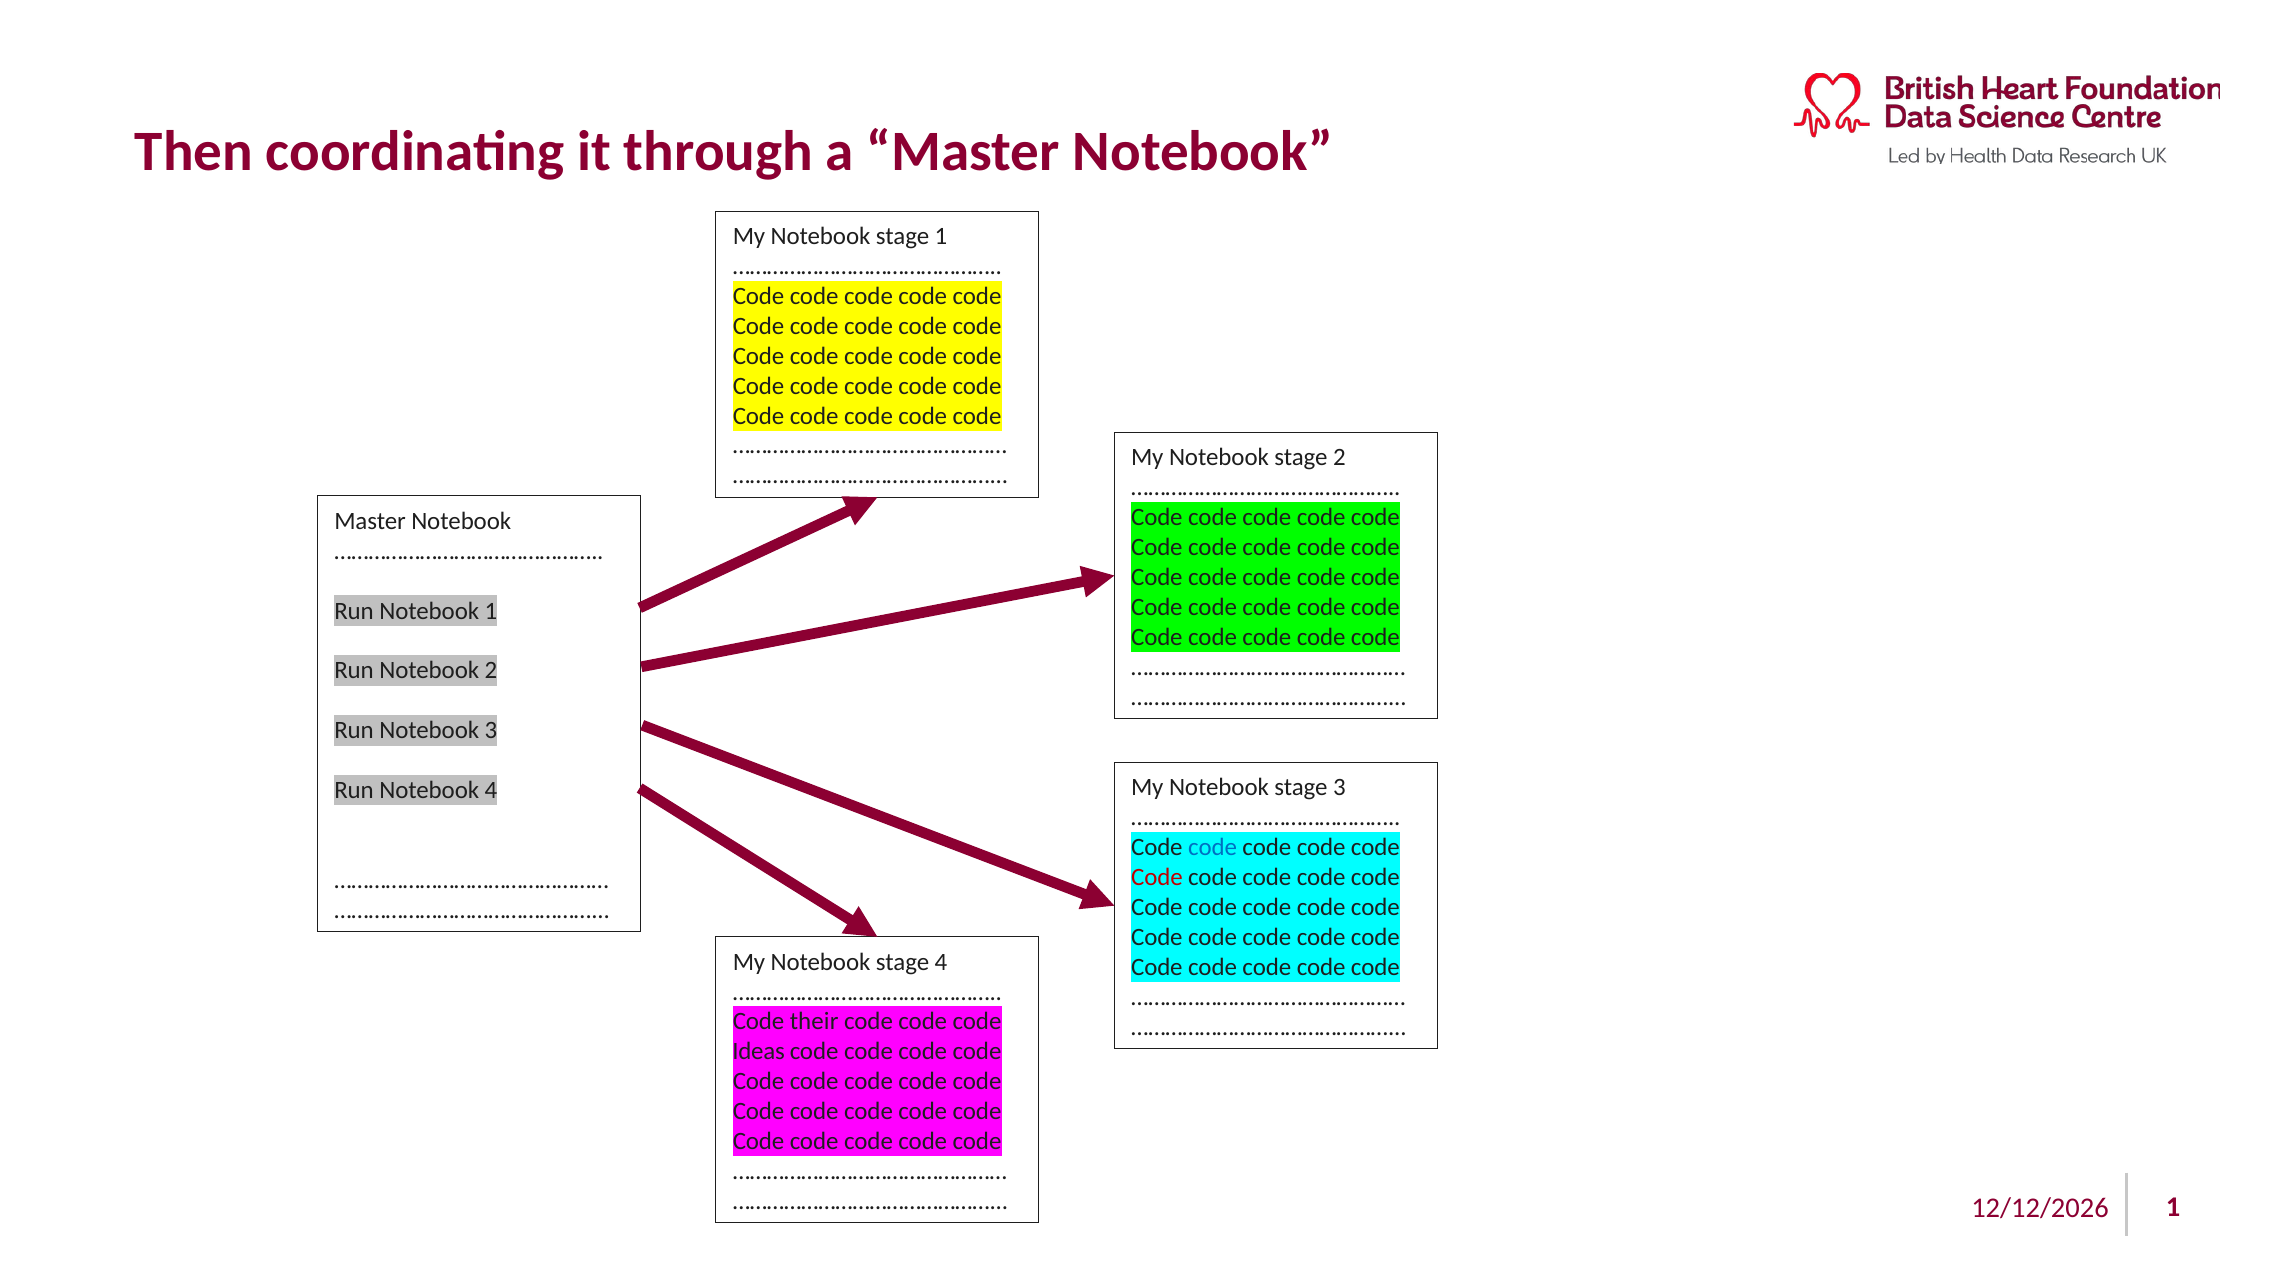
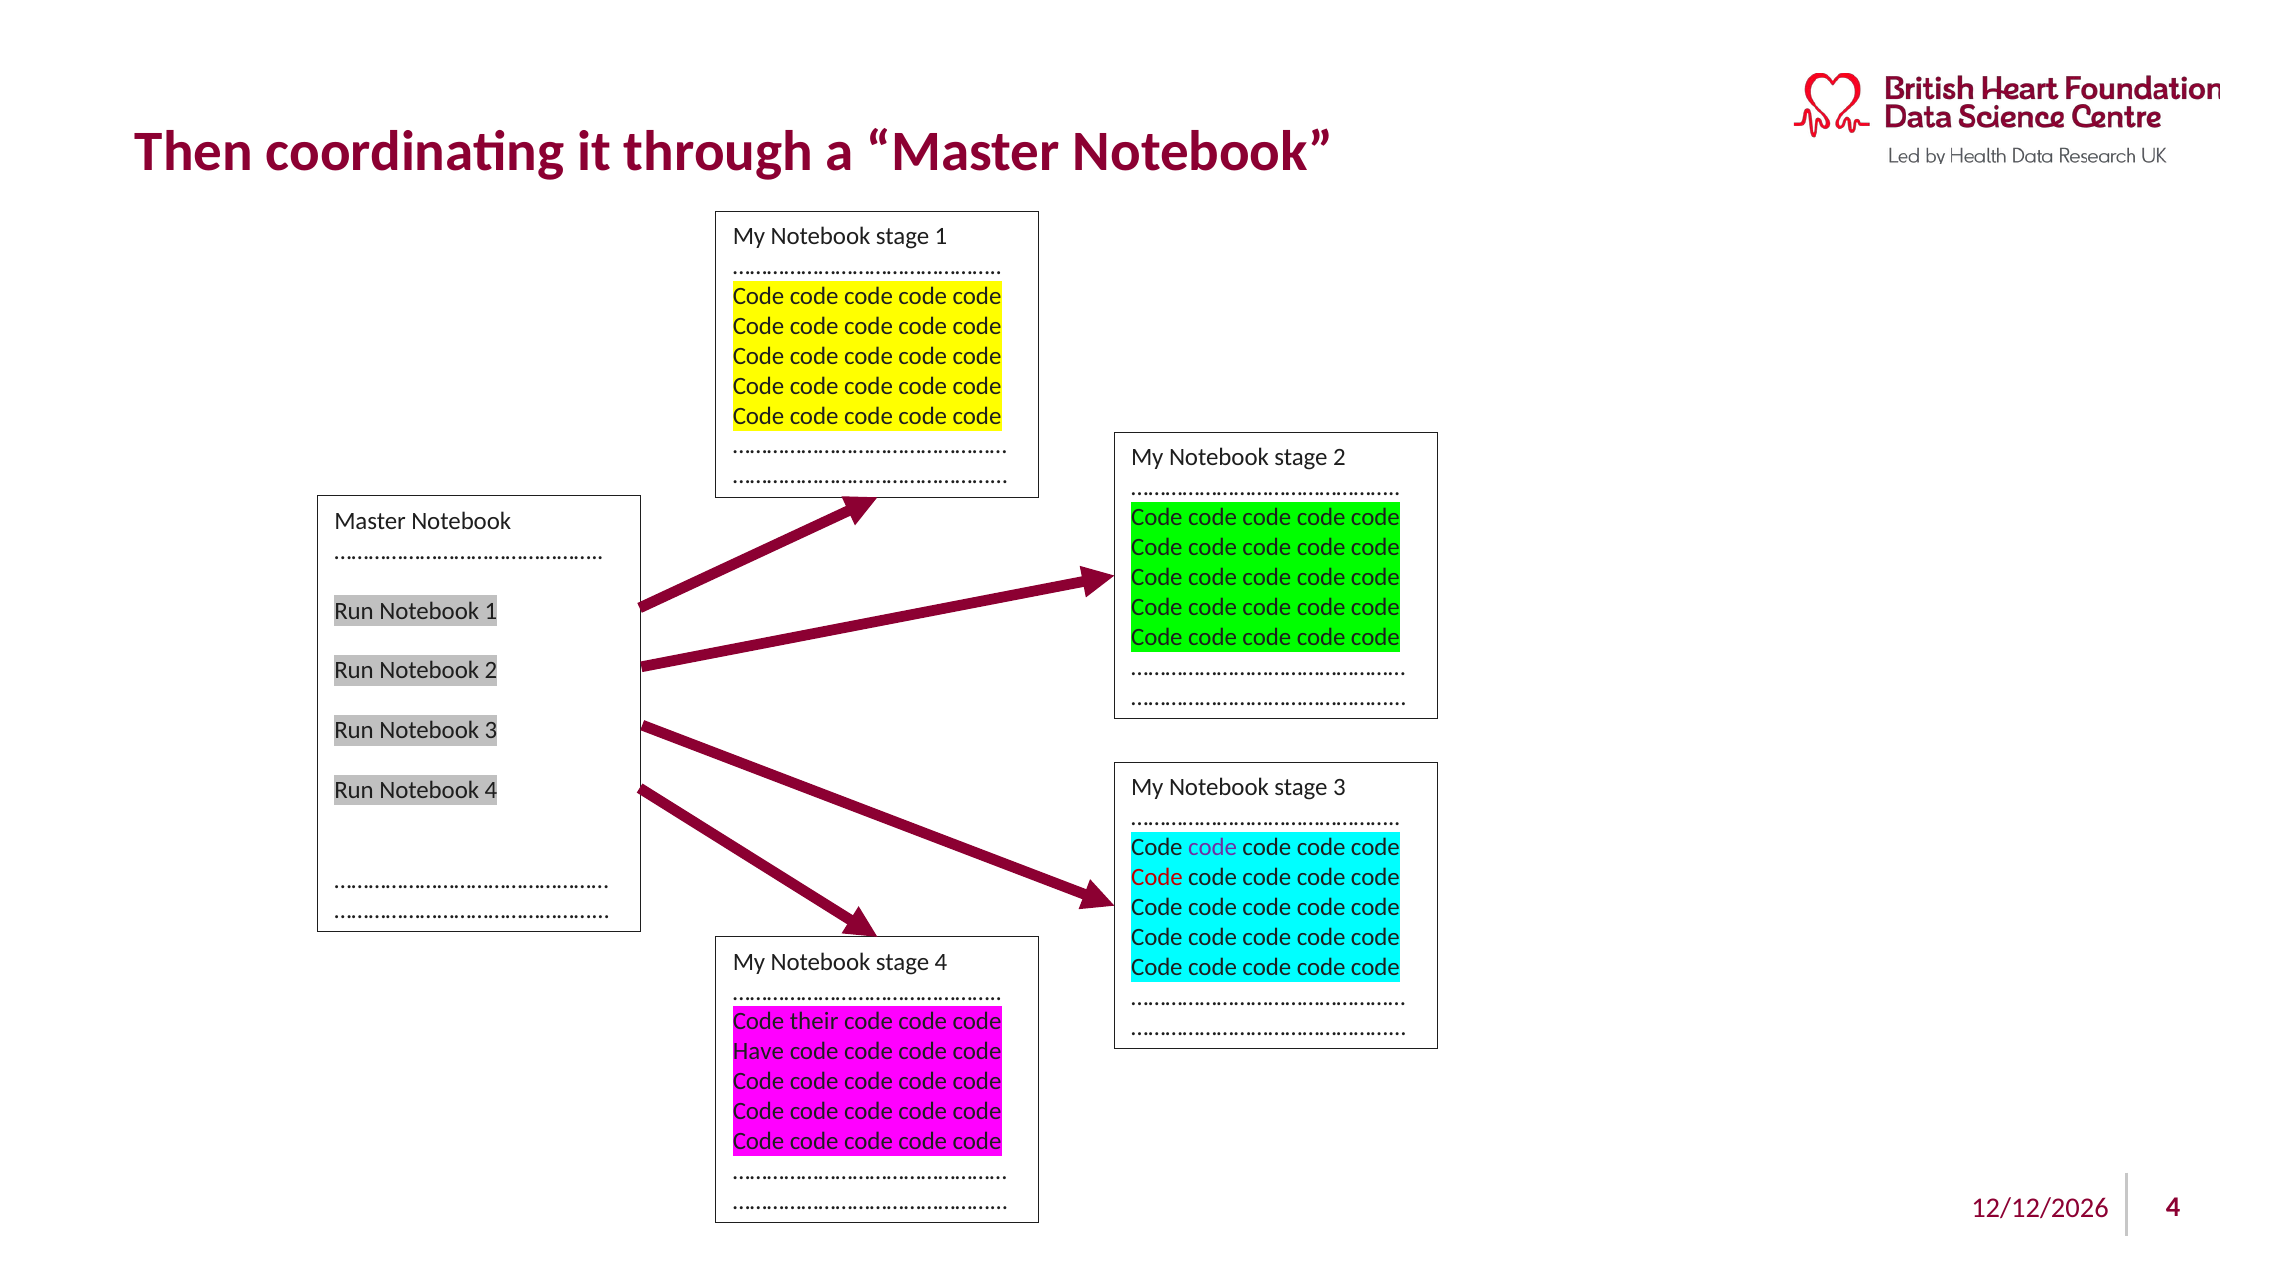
code colour: blue -> purple (1213, 848)
Ideas: Ideas -> Have (758, 1052)
1: 1 -> 4 (2173, 1207)
